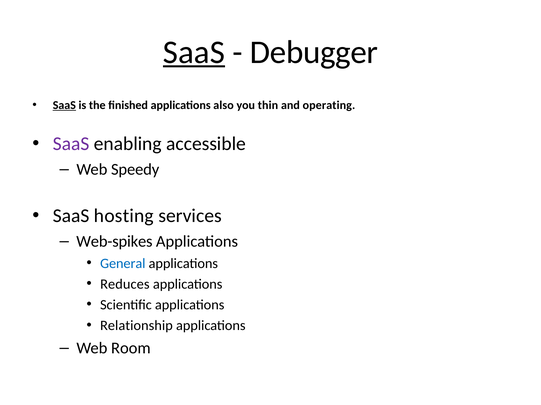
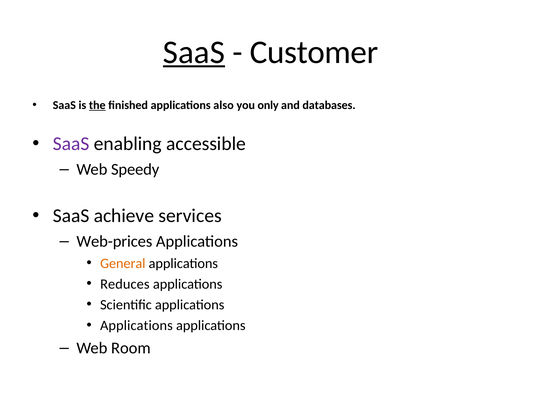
Debugger: Debugger -> Customer (314, 52)
SaaS underline: present -> none (64, 105)
the underline: none -> present (97, 105)
thin: thin -> only (268, 105)
operating: operating -> databases (329, 105)
hosting: hosting -> achieve (124, 216)
Web-spikes: Web-spikes -> Web-prices (114, 242)
General colour: blue -> orange (123, 264)
Relationship: Relationship -> Applications (136, 326)
